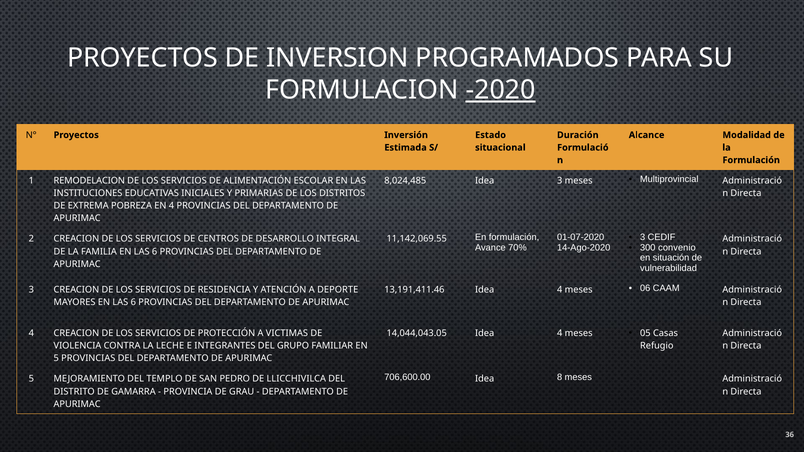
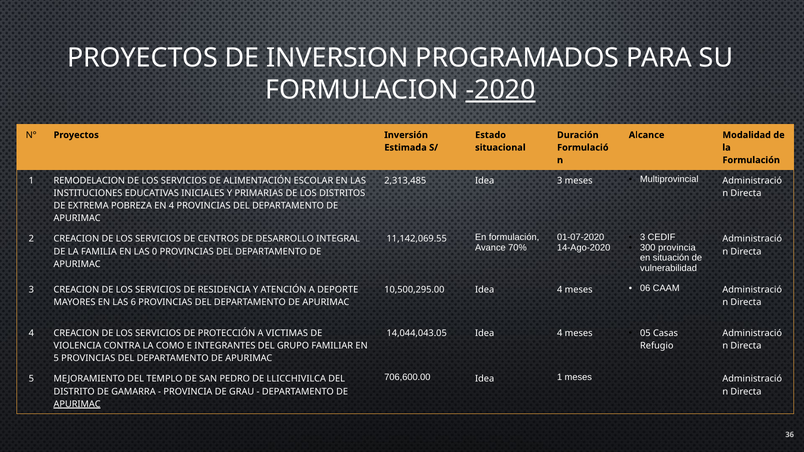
8,024,485: 8,024,485 -> 2,313,485 (405, 181)
300 convenio: convenio -> provincia (677, 248)
FAMILIA EN LAS 6: 6 -> 0 (155, 252)
13,191,411.46: 13,191,411.46 -> 10,500,295.00 (414, 290)
LECHE: LECHE -> COMO (170, 346)
Idea 8: 8 -> 1 (560, 378)
APURIMAC underline: none -> present (77, 404)
